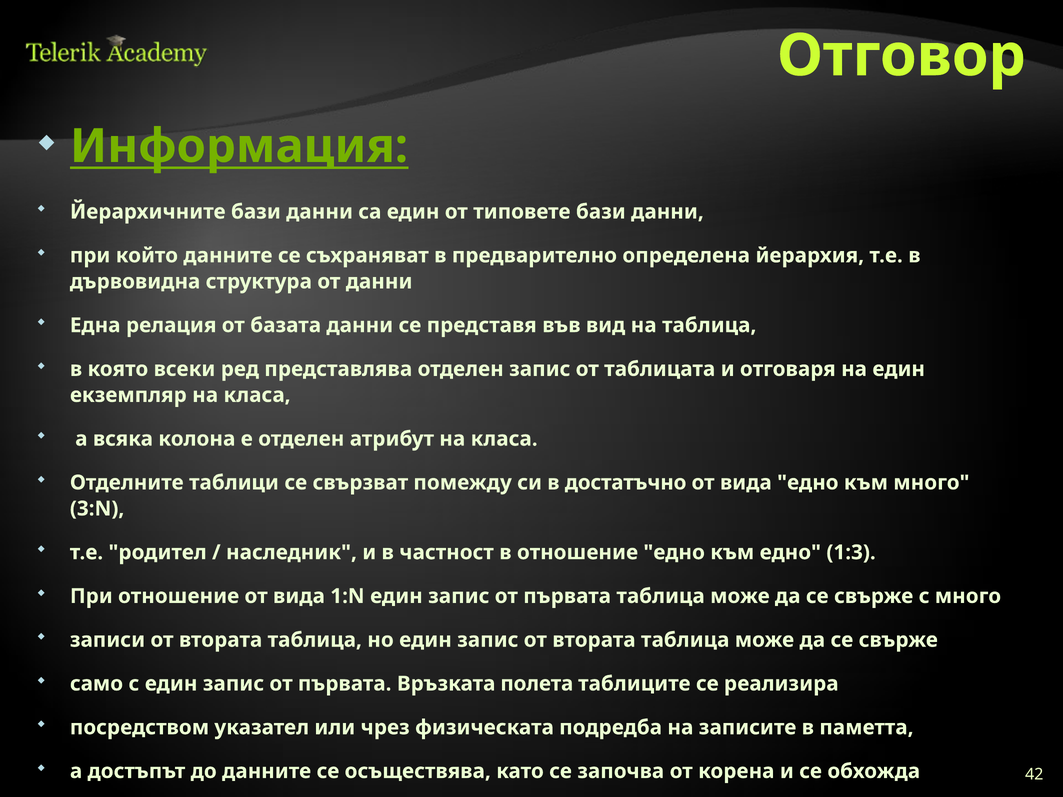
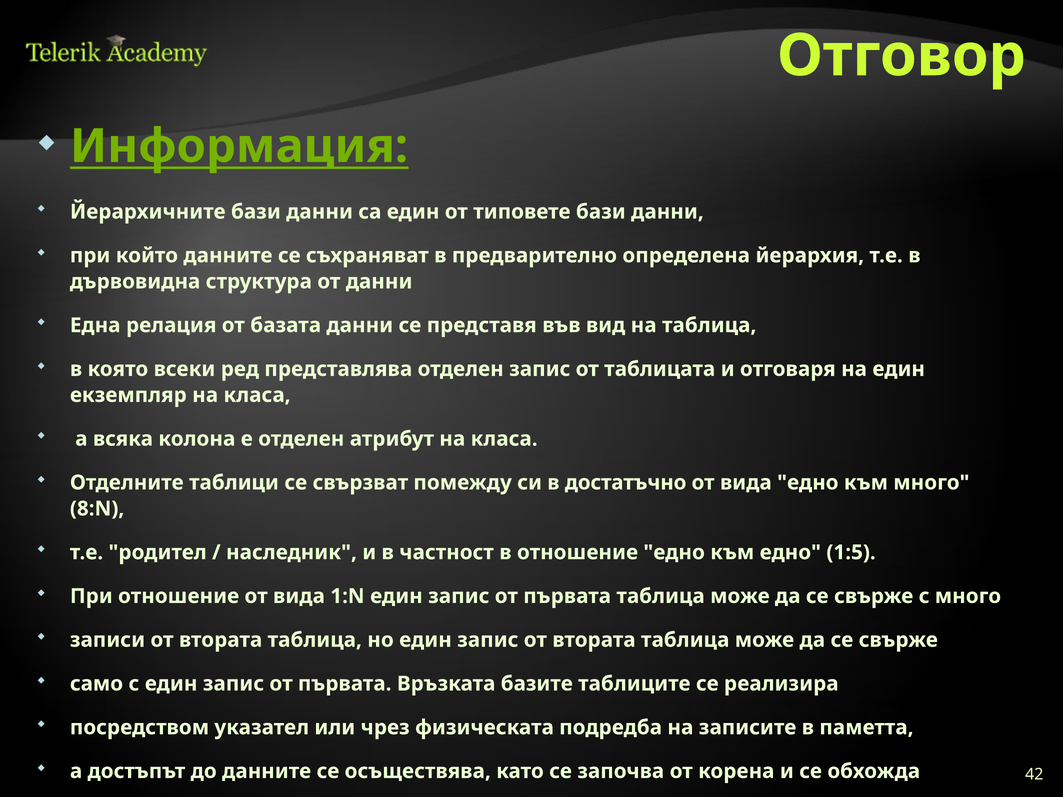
3:N: 3:N -> 8:N (97, 509)
1:3: 1:3 -> 1:5 (851, 553)
полета: полета -> базите (537, 684)
